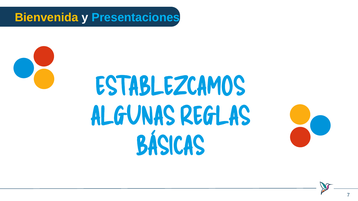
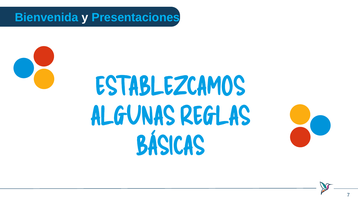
Bienvenida colour: yellow -> light blue (47, 18)
